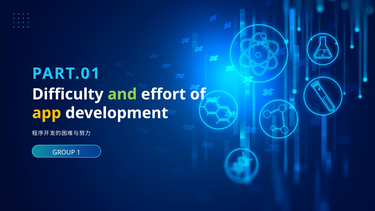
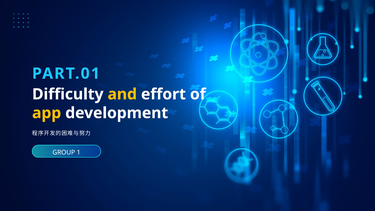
and colour: light green -> yellow (122, 94)
